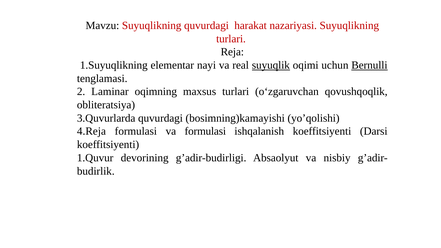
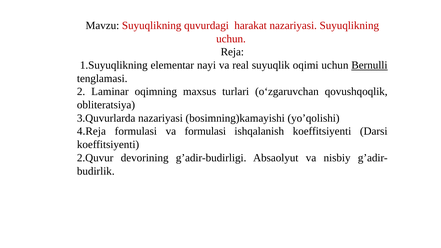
turlari: turlari -> uchun (231, 39)
suyuqlik underline: present -> none (271, 65)
3.Quvurlarda quvurdagi: quvurdagi -> nazariyasi (160, 118)
1.Quvur: 1.Quvur -> 2.Quvur (95, 158)
